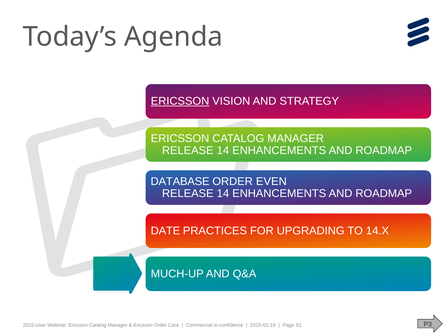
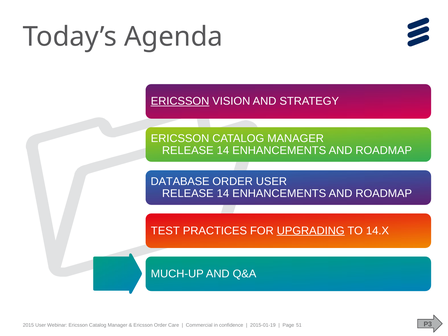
ORDER EVEN: EVEN -> USER (271, 181)
DATE: DATE -> TEST (165, 231)
UPGRADING underline: none -> present (311, 231)
